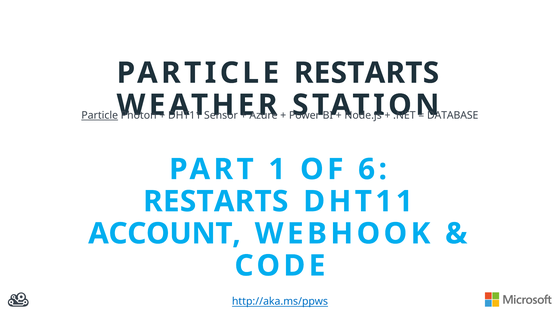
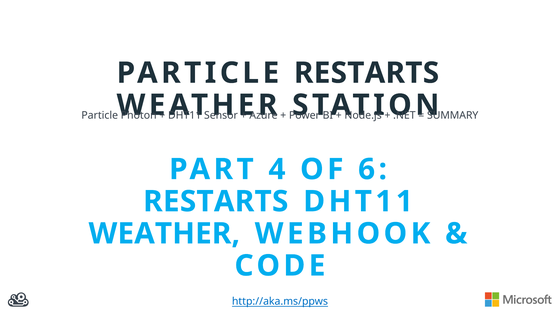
Particle underline: present -> none (100, 116)
DATABASE: DATABASE -> SUMMARY (453, 116)
1: 1 -> 4 (277, 169)
ACCOUNT: ACCOUNT -> WEATHER (164, 234)
